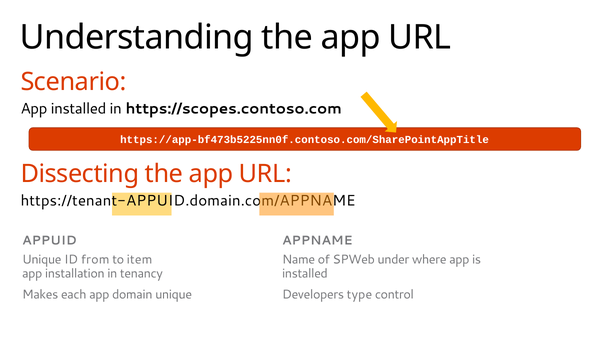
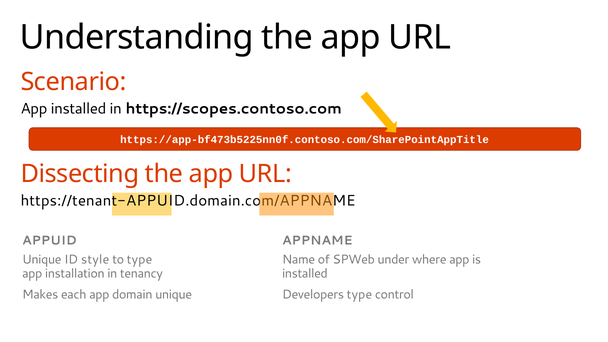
from: from -> style (95, 260)
to item: item -> type (140, 260)
